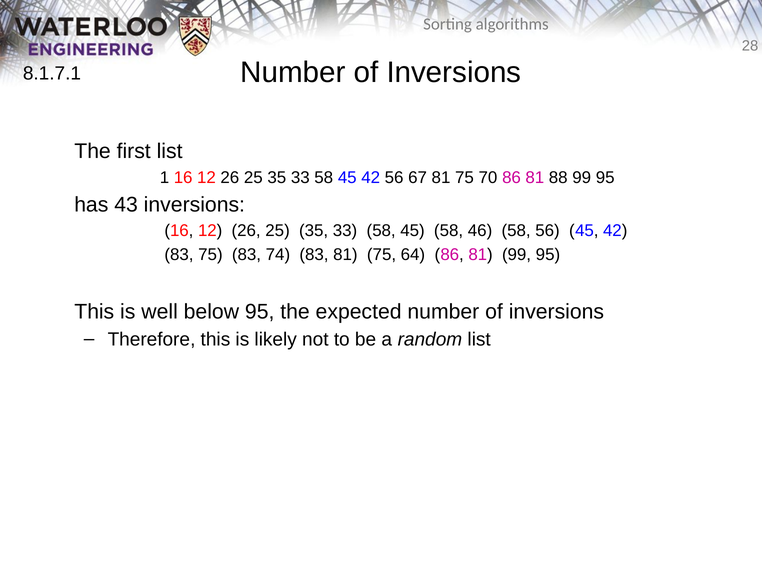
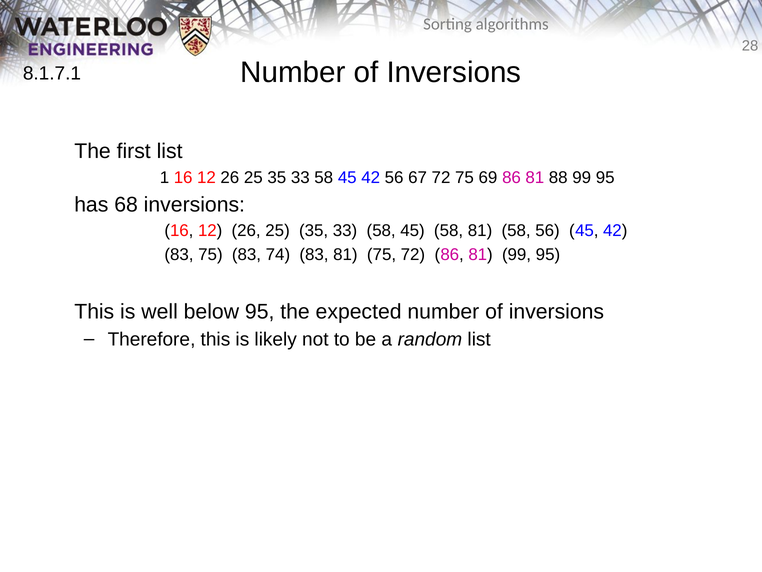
67 81: 81 -> 72 (441, 177)
70: 70 -> 69 (488, 177)
43: 43 -> 68 (126, 205)
58 46: 46 -> 81 (480, 231)
75 64: 64 -> 72 (413, 254)
